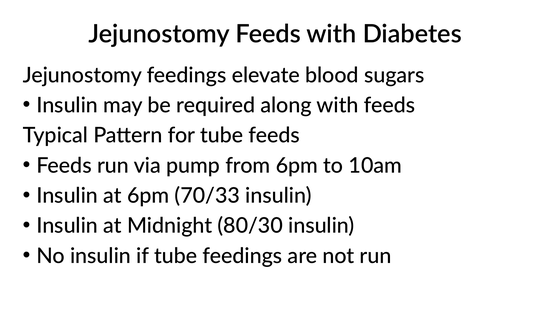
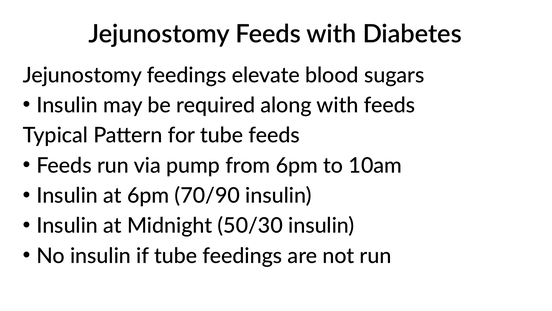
70/33: 70/33 -> 70/90 (207, 195)
80/30: 80/30 -> 50/30 (250, 226)
